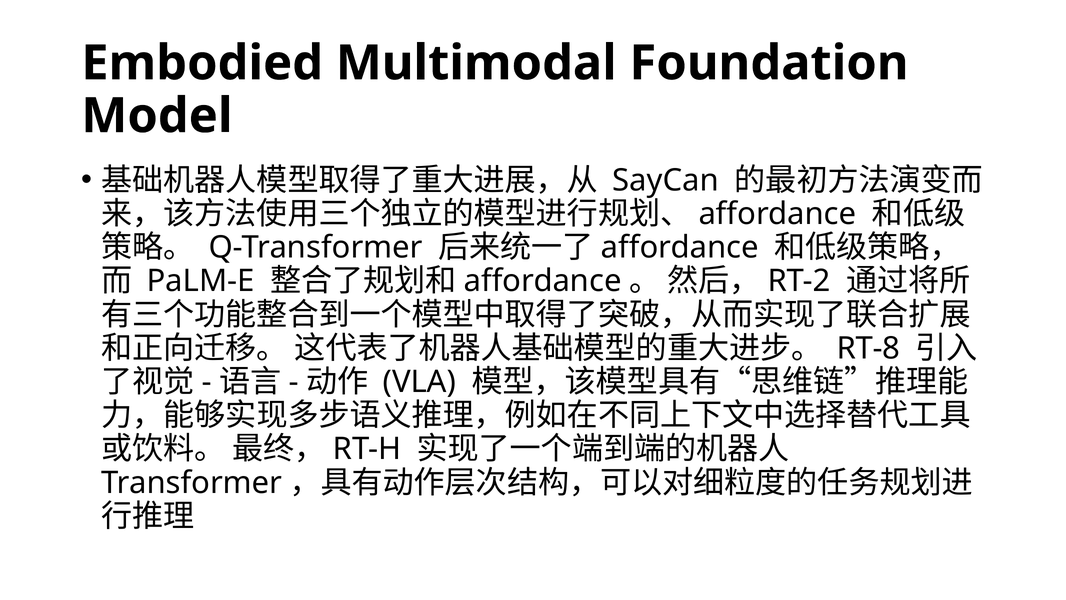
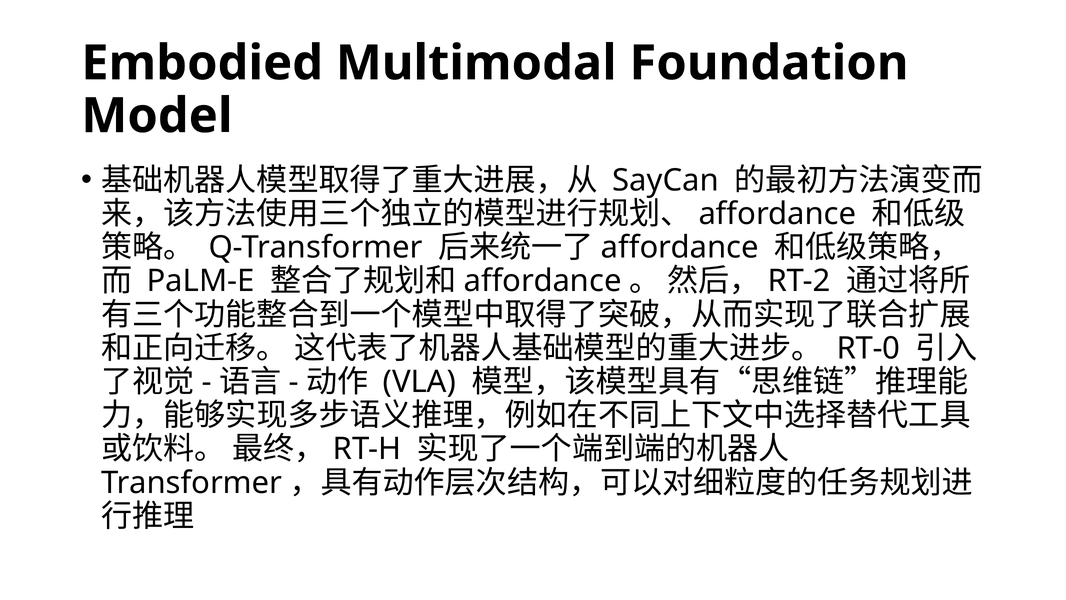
RT-8: RT-8 -> RT-0 (868, 348)
